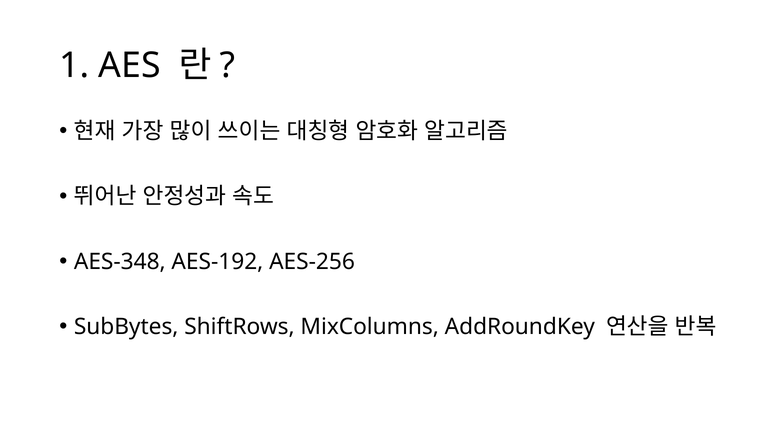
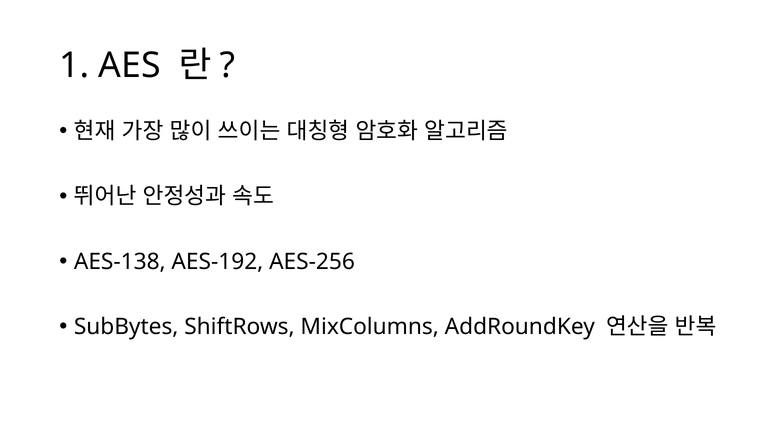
AES-348: AES-348 -> AES-138 (120, 262)
